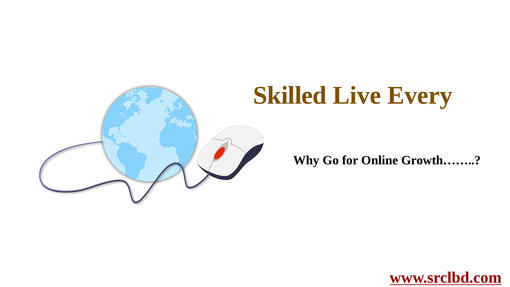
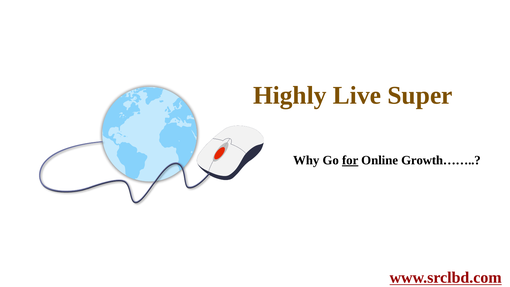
Skilled: Skilled -> Highly (290, 96)
Every: Every -> Super (420, 96)
for underline: none -> present (350, 160)
